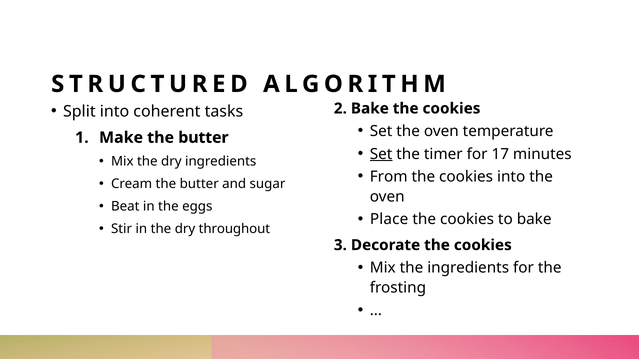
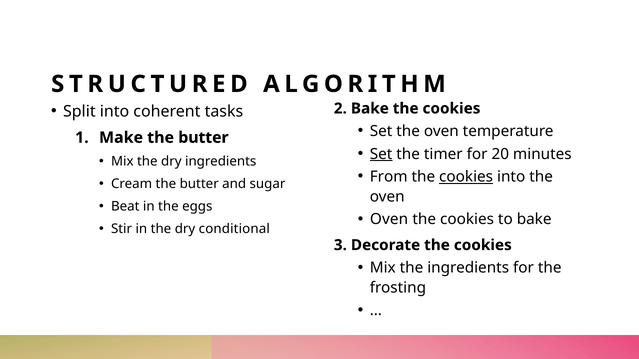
17: 17 -> 20 (500, 154)
cookies underline: none -> present (466, 177)
Place: Place -> Oven (389, 220)
throughout: throughout -> conditional (234, 229)
